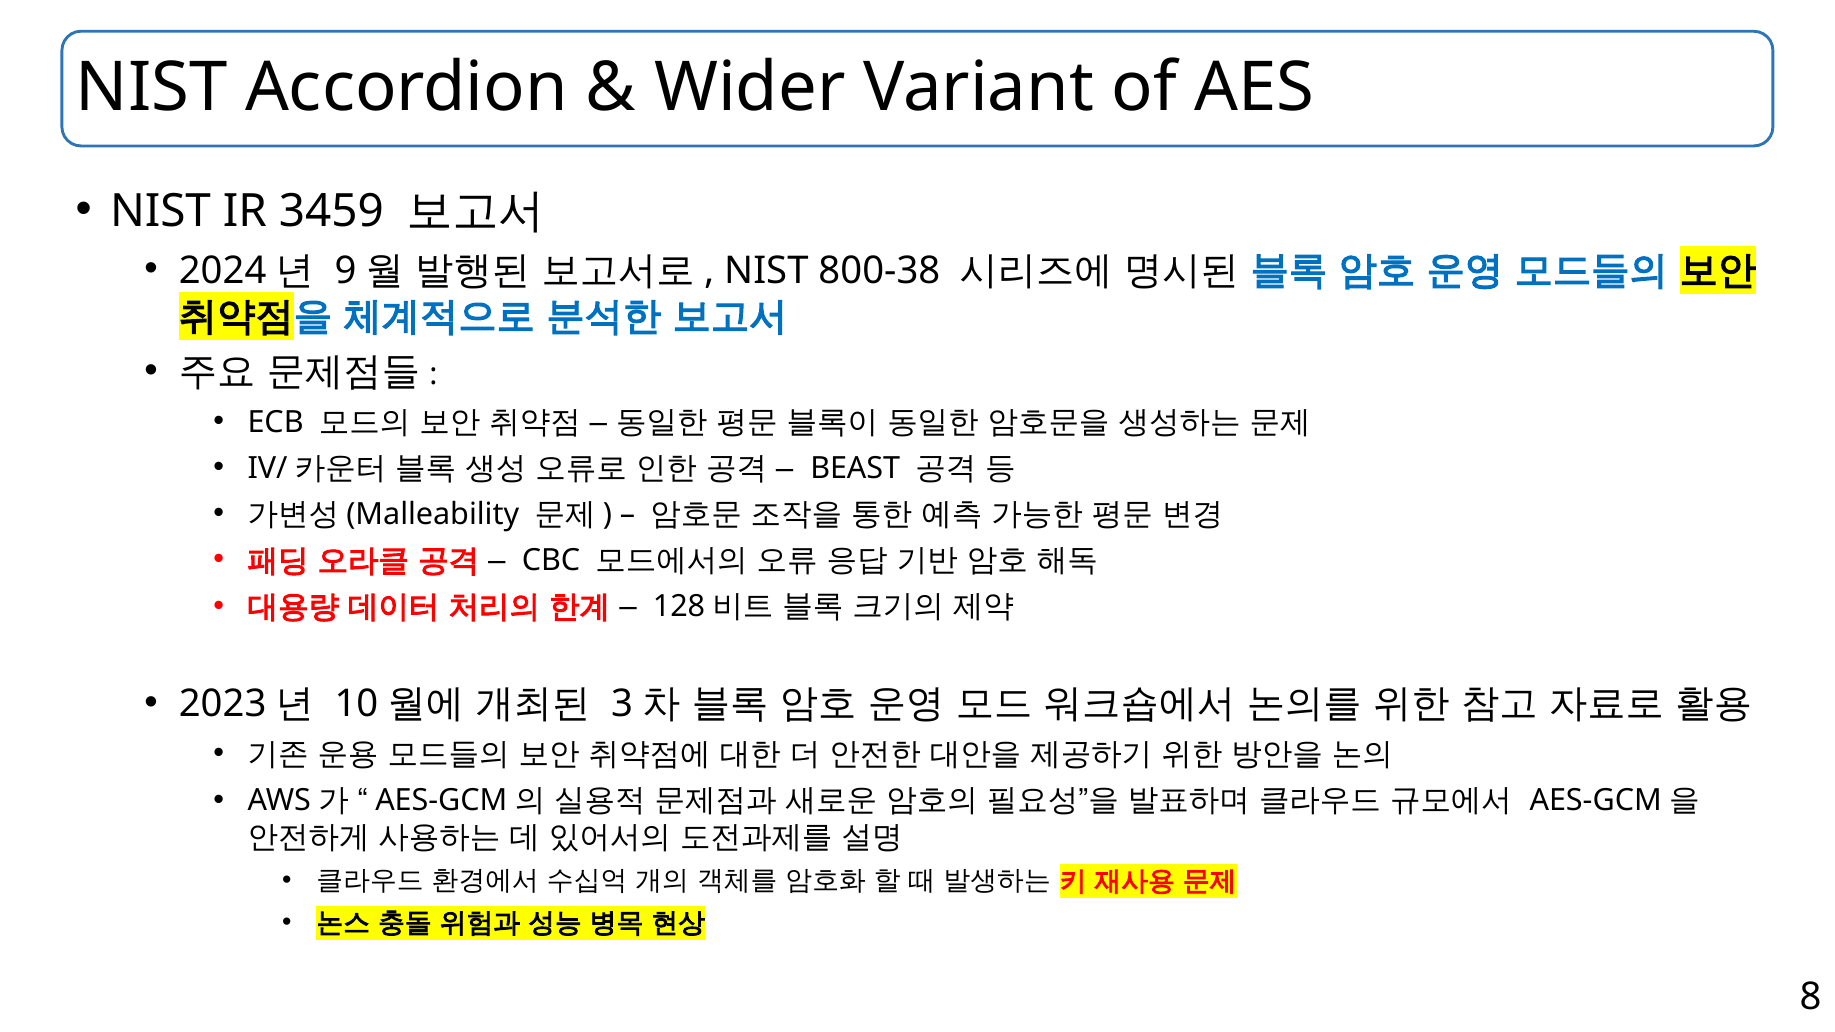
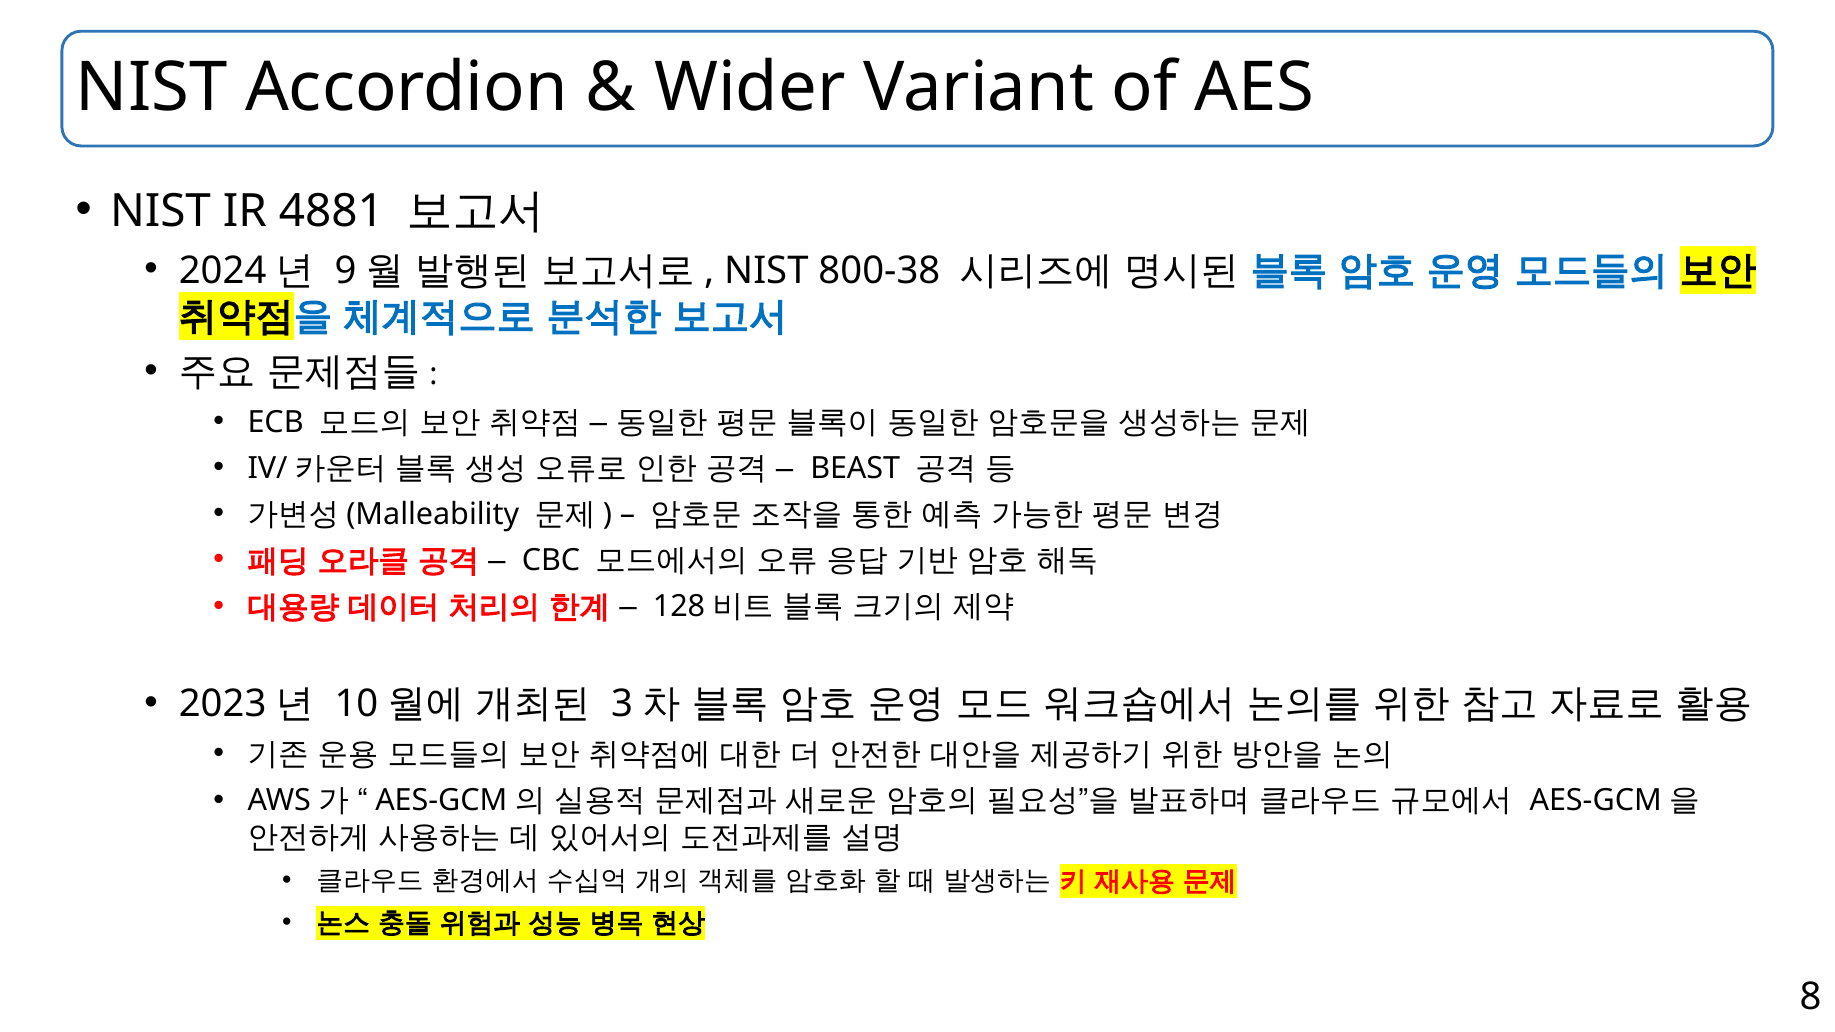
3459: 3459 -> 4881 (331, 211)
